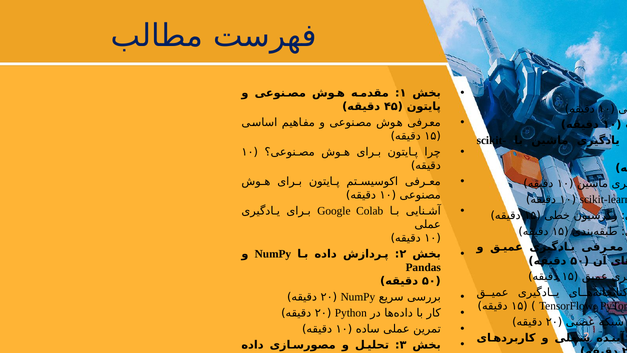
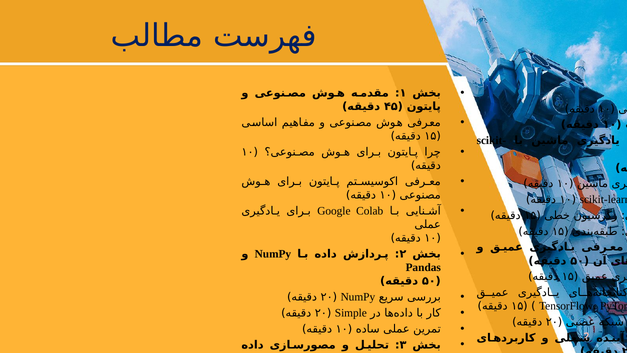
Python: Python -> Simple (351, 313)
